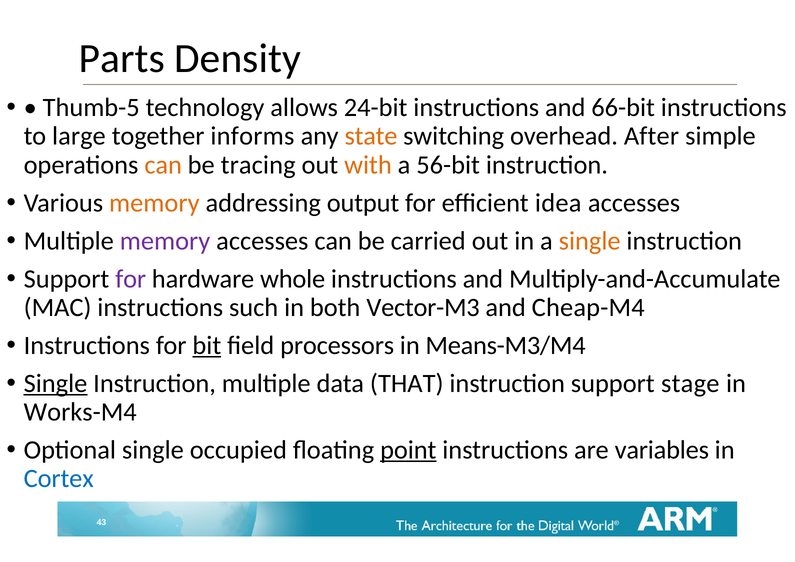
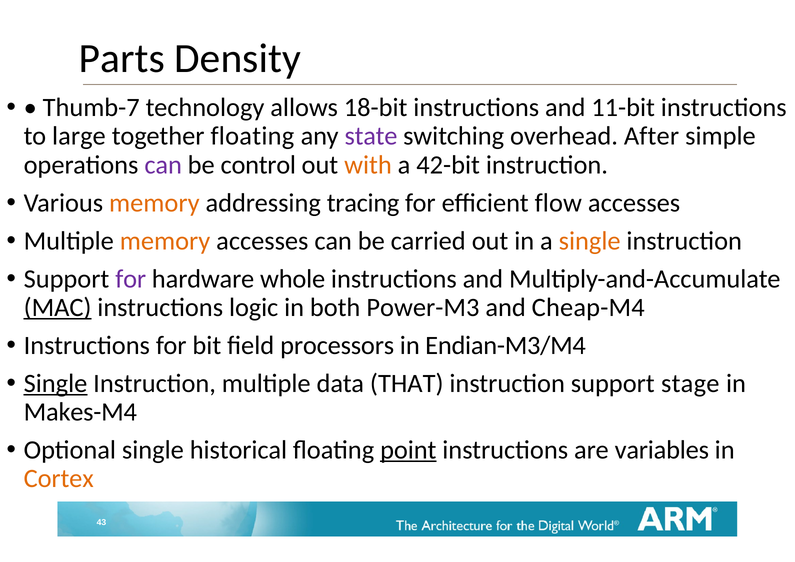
Thumb-5: Thumb-5 -> Thumb-7 (91, 108)
24-bit: 24-bit -> 18-bit (376, 108)
66-bit: 66-bit -> 11-bit (623, 108)
together informs: informs -> floating (252, 136)
state colour: orange -> purple (371, 136)
can colour: orange -> purple (163, 165)
tracing: tracing -> control (258, 165)
56-bit: 56-bit -> 42-bit (448, 165)
output: output -> tracing (363, 203)
idea: idea -> flow (558, 203)
memory colour: purple -> orange (165, 241)
MAC underline: none -> present (58, 307)
such: such -> logic (254, 307)
Vector-M3: Vector-M3 -> Power-M3 (423, 307)
bit underline: present -> none (207, 345)
Means-M3/M4: Means-M3/M4 -> Endian-M3/M4 (506, 345)
Works-M4: Works-M4 -> Makes-M4 (80, 412)
occupied: occupied -> historical (238, 450)
Cortex colour: blue -> orange (59, 478)
